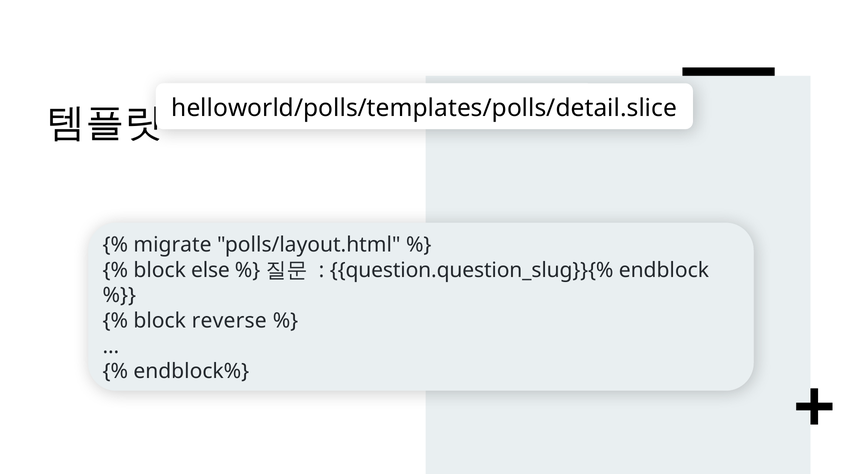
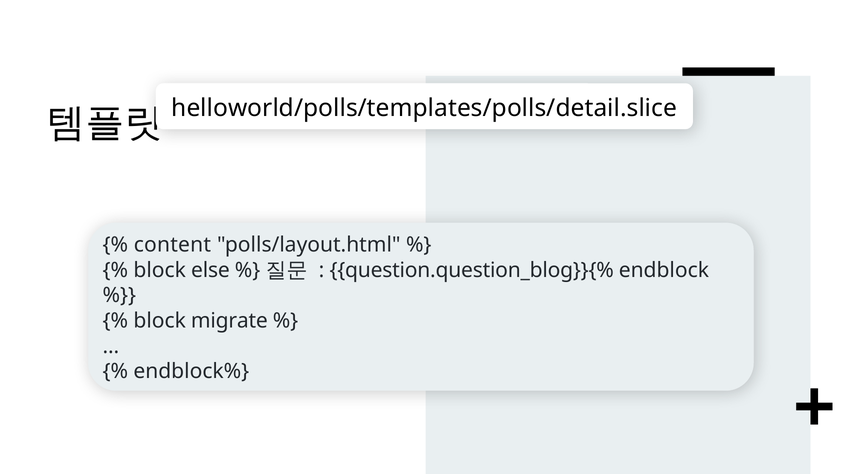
migrate: migrate -> content (172, 245)
question.question_slug}}{%: question.question_slug}}{% -> question.question_blog}}{% (472, 270)
reverse: reverse -> migrate (229, 321)
